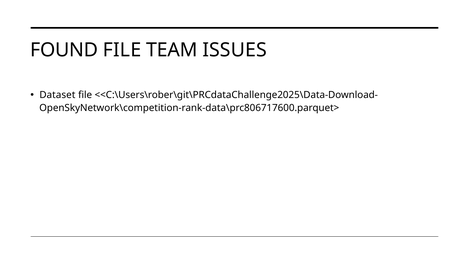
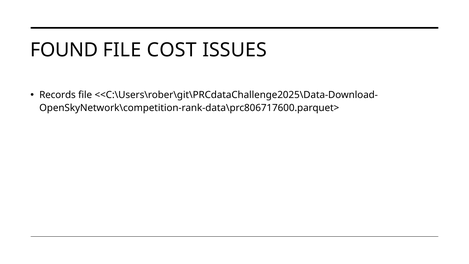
TEAM: TEAM -> COST (172, 50)
Dataset: Dataset -> Records (57, 95)
